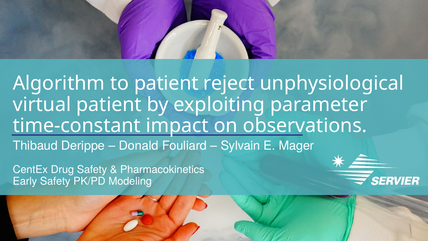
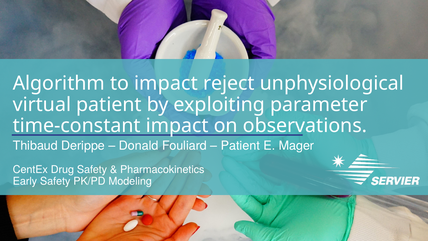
to patient: patient -> impact (166, 83)
Sylvain: Sylvain -> Patient (240, 145)
